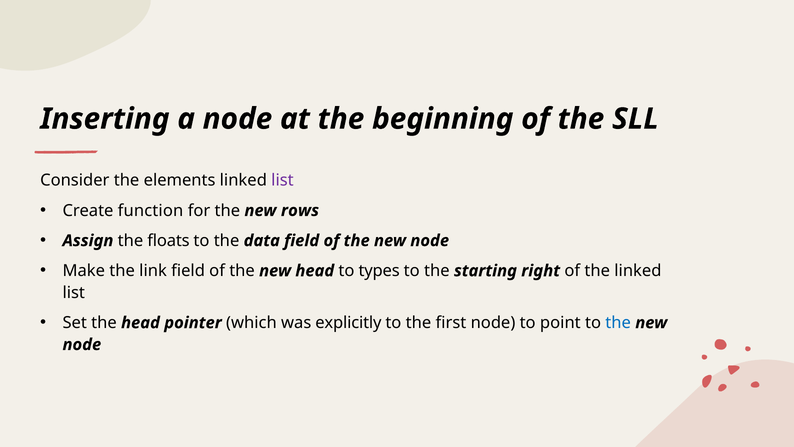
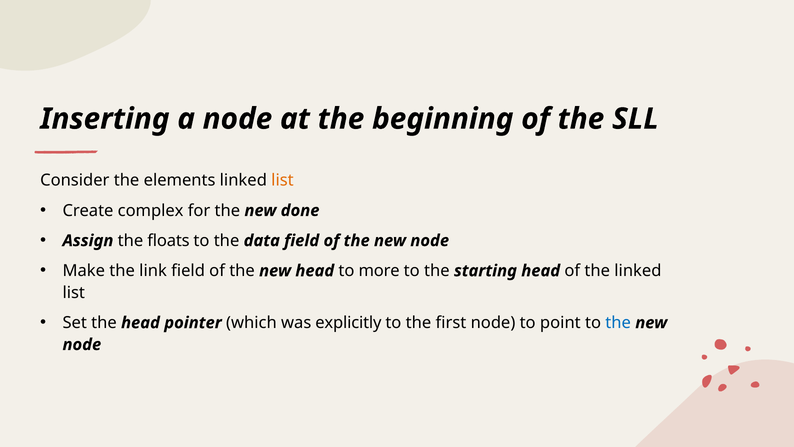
list colour: purple -> orange (282, 180)
function: function -> complex (151, 210)
rows: rows -> done (300, 210)
types: types -> more (379, 271)
starting right: right -> head (541, 271)
